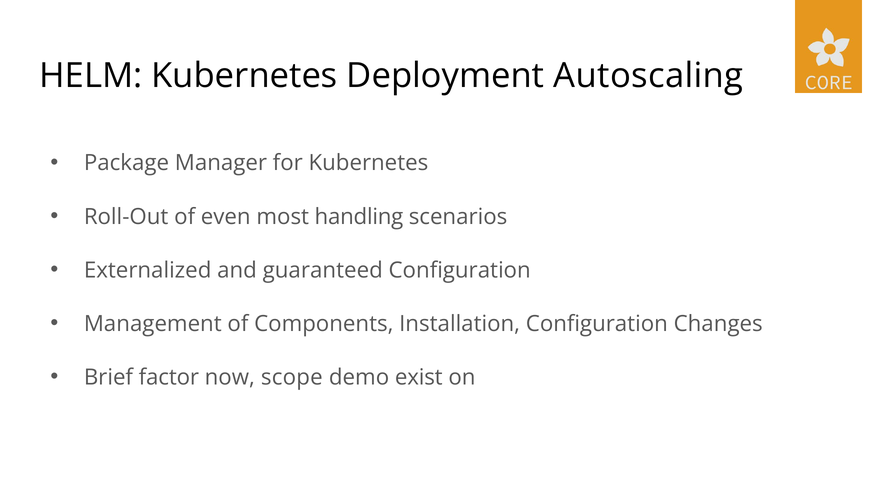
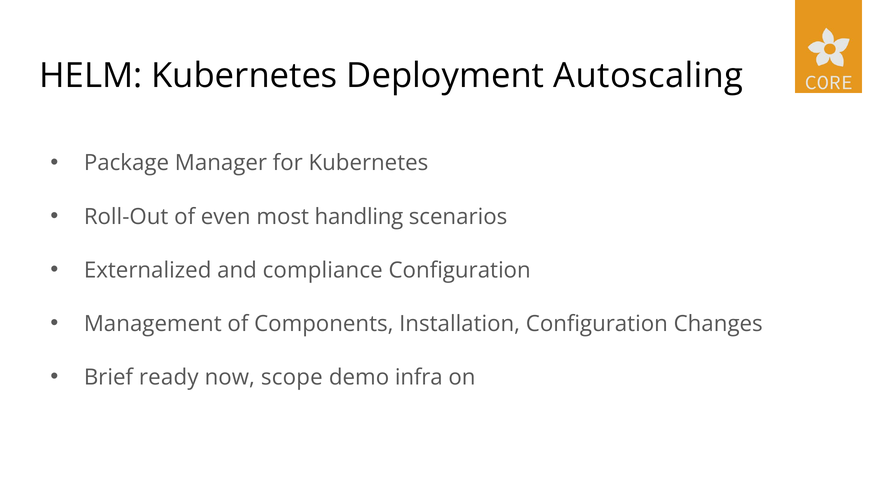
guaranteed: guaranteed -> compliance (323, 270)
factor: factor -> ready (169, 377)
exist: exist -> infra (419, 377)
